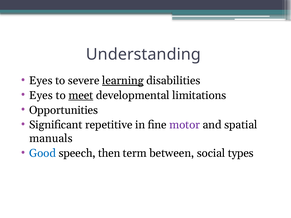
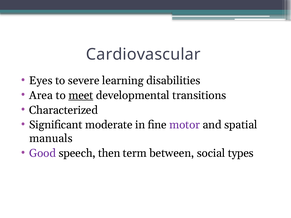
Understanding: Understanding -> Cardiovascular (143, 54)
learning underline: present -> none (123, 81)
Eyes: Eyes -> Area (41, 95)
limitations: limitations -> transitions (199, 95)
Opportunities: Opportunities -> Characterized (63, 110)
repetitive: repetitive -> moderate (109, 125)
Good colour: blue -> purple (42, 153)
